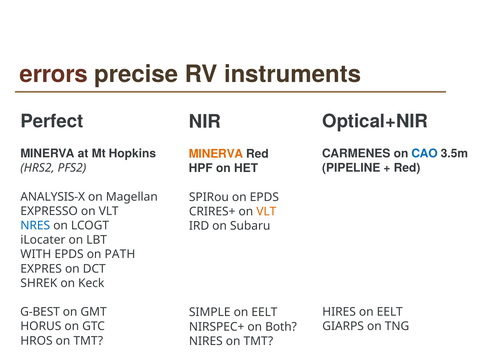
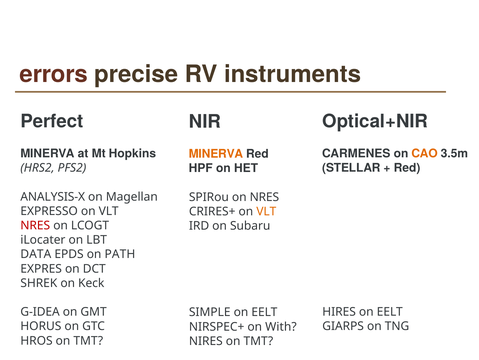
CAO colour: blue -> orange (425, 153)
PIPELINE: PIPELINE -> STELLAR (351, 168)
on EPDS: EPDS -> NRES (264, 197)
NRES colour: blue -> red (35, 225)
WITH: WITH -> DATA (36, 254)
G-BEST: G-BEST -> G-IDEA (40, 311)
Both: Both -> With (281, 326)
